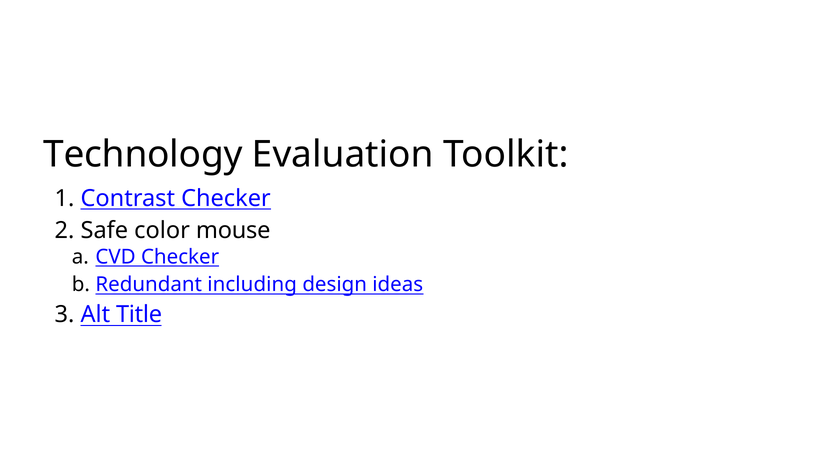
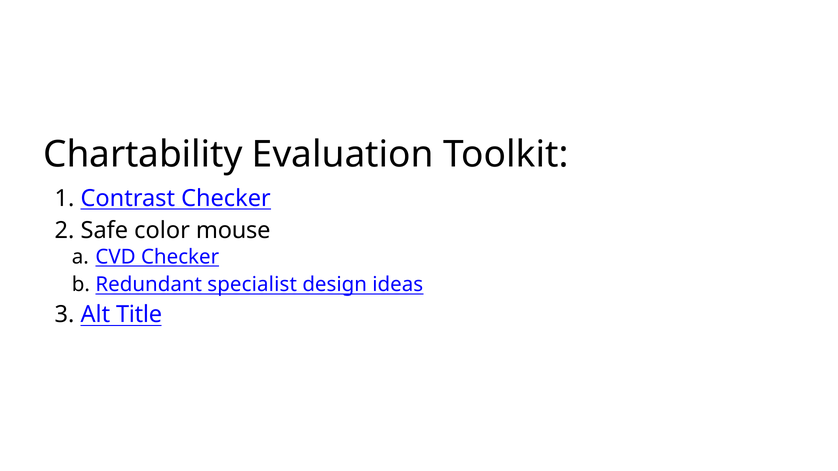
Technology: Technology -> Chartability (143, 155)
including: including -> specialist (252, 285)
